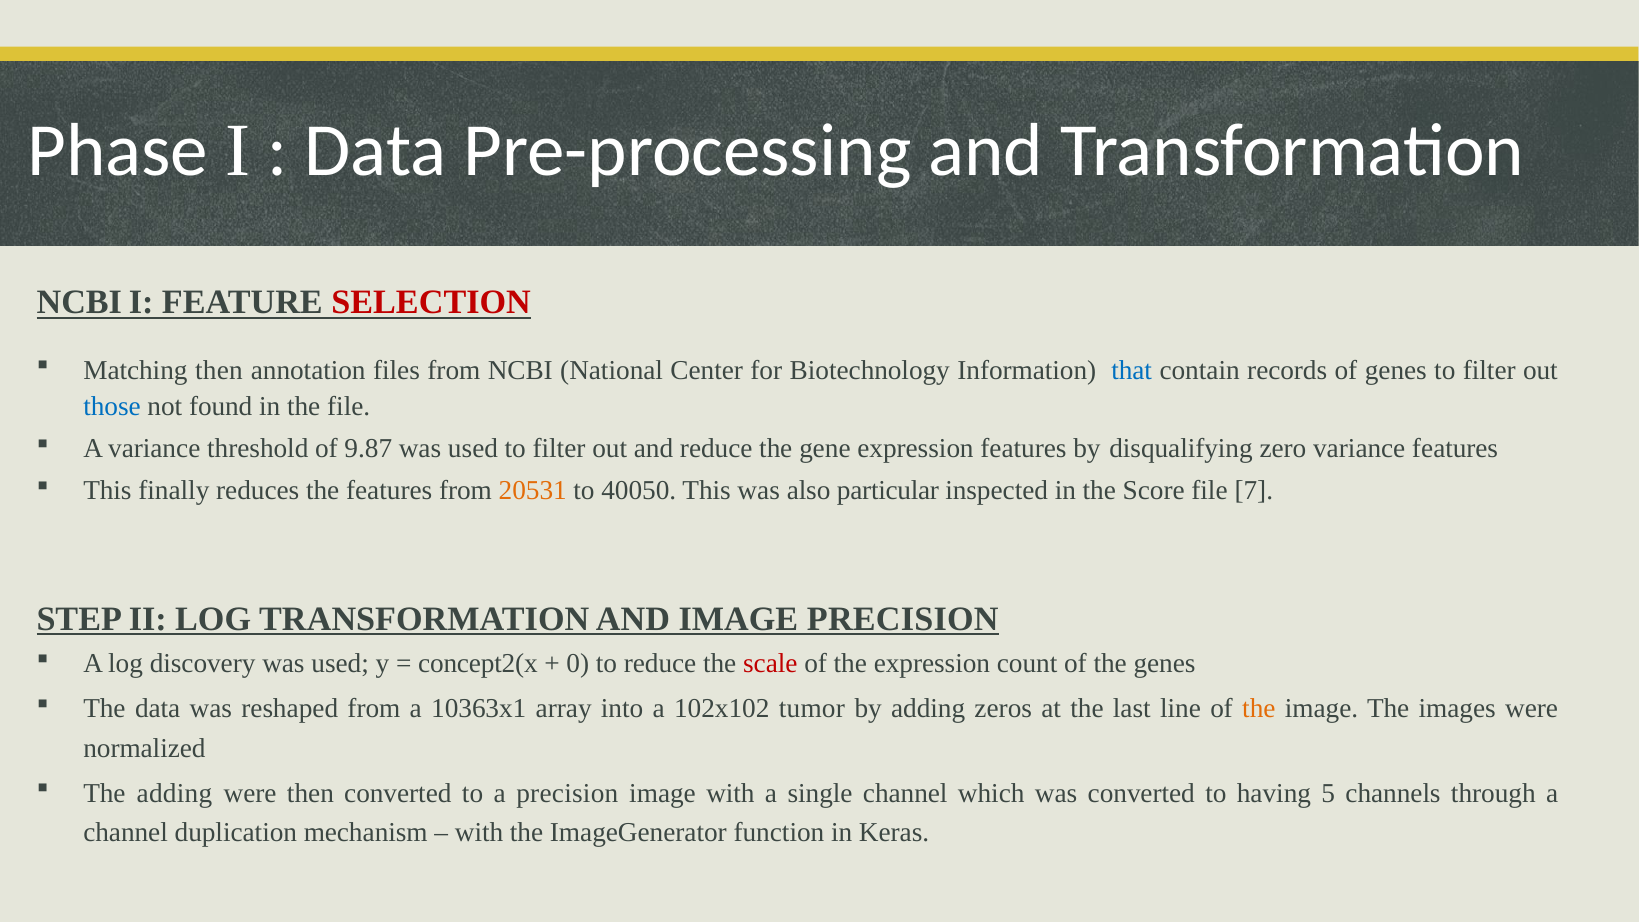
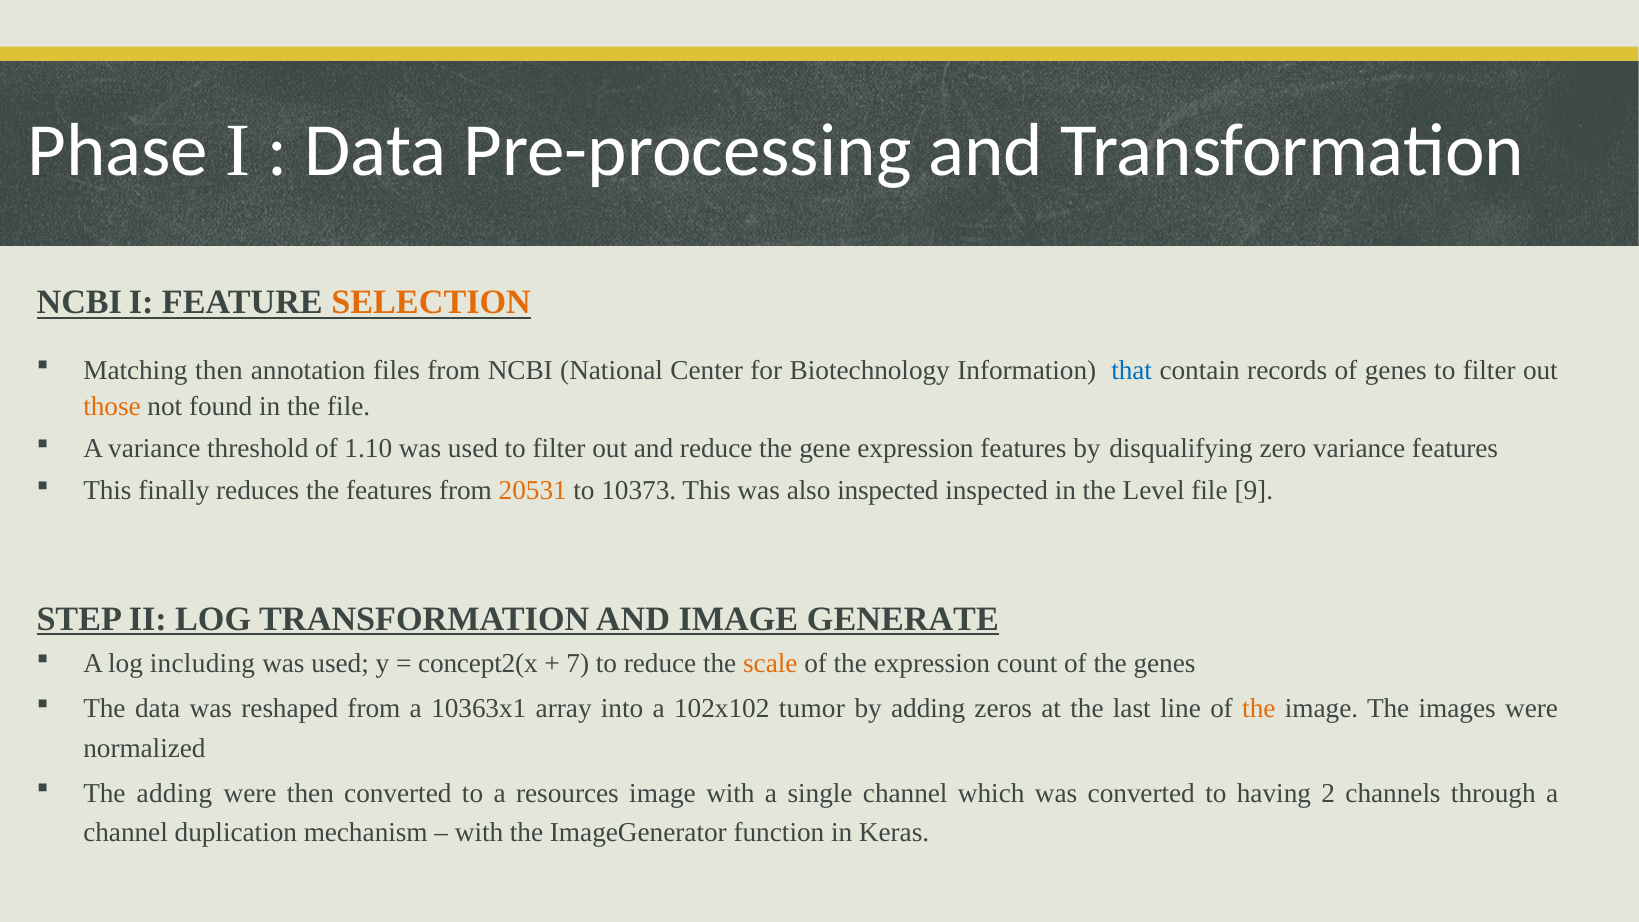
SELECTION colour: red -> orange (431, 303)
those colour: blue -> orange (112, 407)
9.87: 9.87 -> 1.10 (368, 449)
40050: 40050 -> 10373 (639, 491)
also particular: particular -> inspected (888, 491)
Score: Score -> Level (1154, 491)
7: 7 -> 9 (1254, 491)
IMAGE PRECISION: PRECISION -> GENERATE (903, 619)
discovery: discovery -> including (202, 664)
0: 0 -> 7 (578, 664)
scale colour: red -> orange (770, 664)
a precision: precision -> resources (567, 793)
5: 5 -> 2 (1328, 793)
